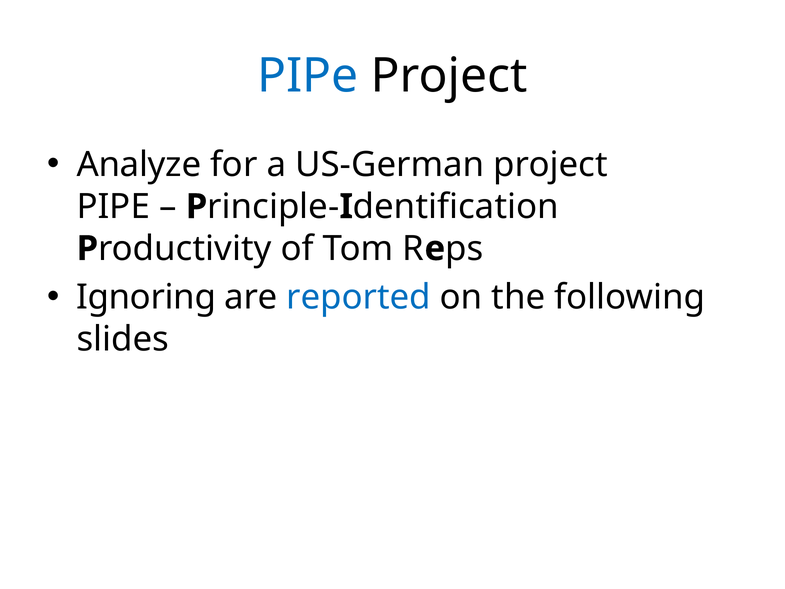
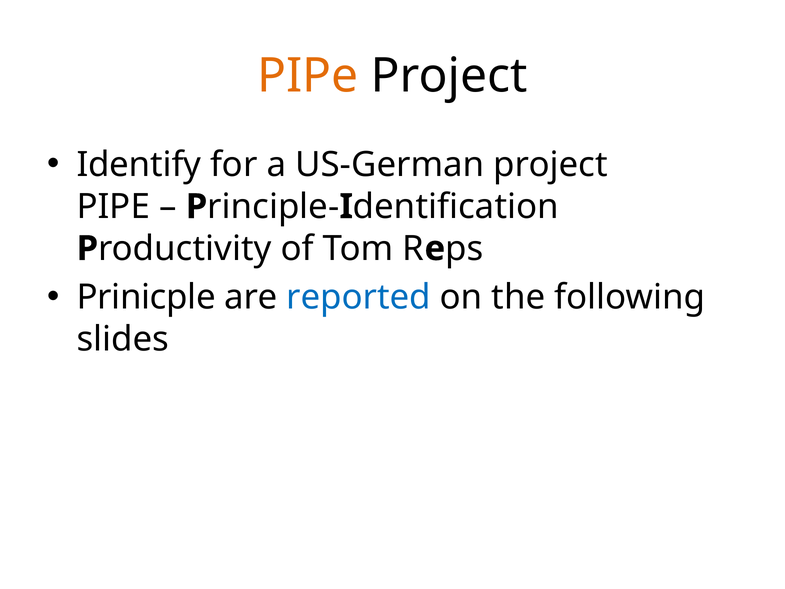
PIPe colour: blue -> orange (308, 76)
Analyze: Analyze -> Identify (139, 165)
Ignoring: Ignoring -> Prinicple (146, 297)
